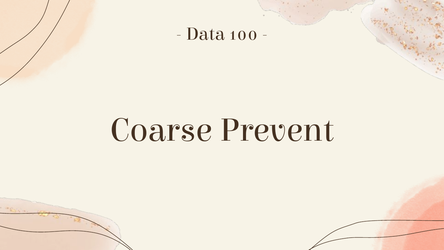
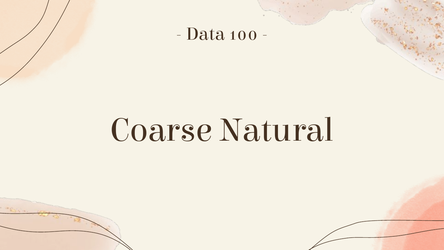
Prevent: Prevent -> Natural (277, 129)
